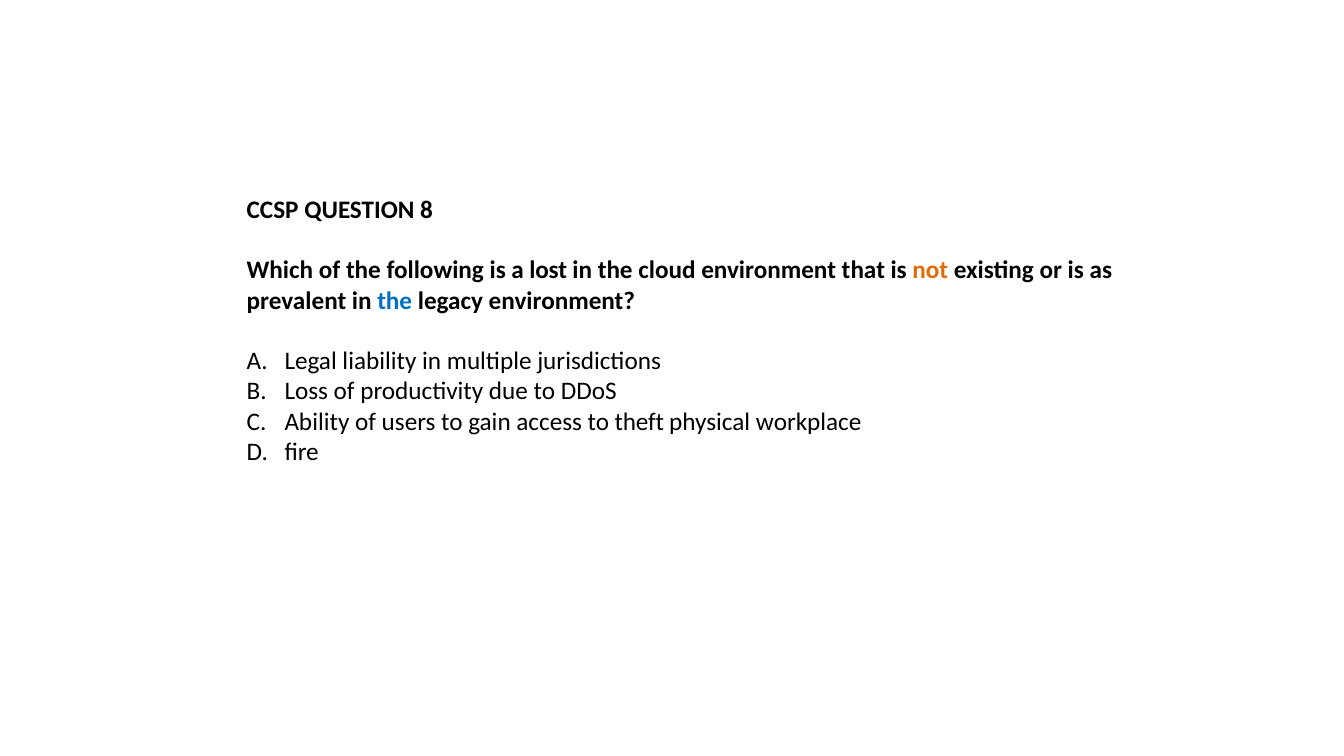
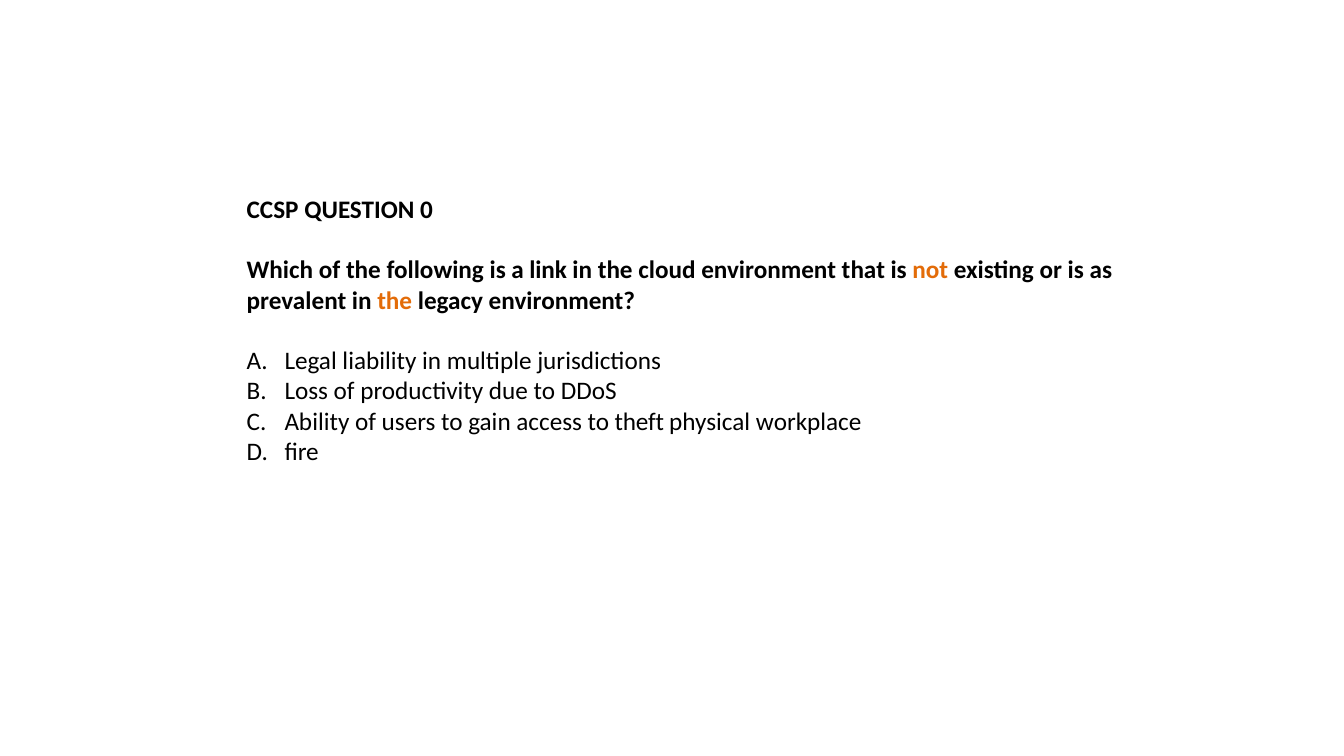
8: 8 -> 0 (427, 210)
lost: lost -> link (548, 271)
the colour: blue -> orange (395, 301)
